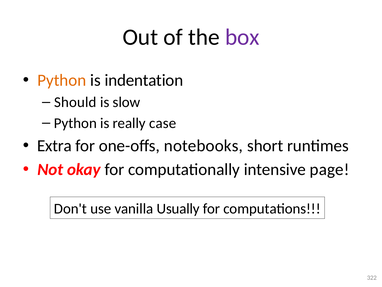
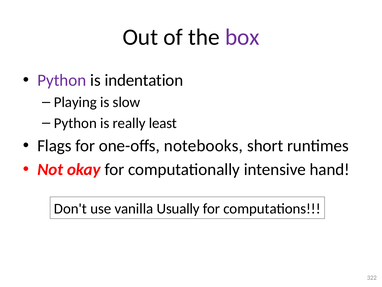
Python colour: orange -> purple (62, 80)
Should: Should -> Playing (75, 102)
case: case -> least (163, 123)
Extra: Extra -> Flags (54, 146)
page: page -> hand (330, 169)
